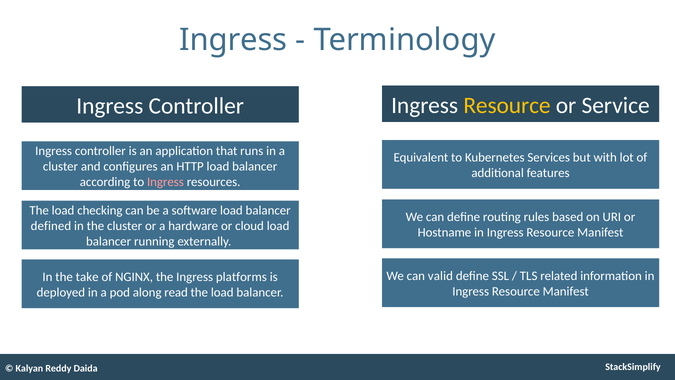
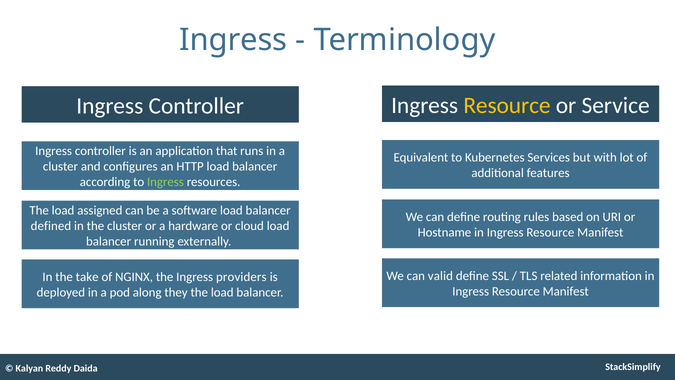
Ingress colour: pink -> light green (165, 182)
checking: checking -> assigned (100, 210)
platforms: platforms -> providers (241, 277)
read: read -> they (176, 292)
